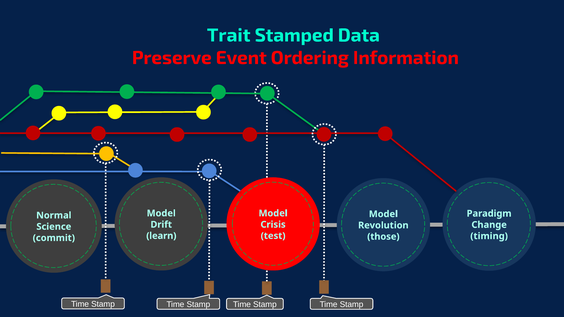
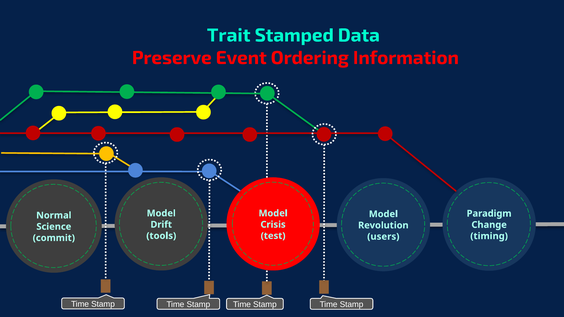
learn: learn -> tools (161, 236)
those: those -> users (383, 237)
